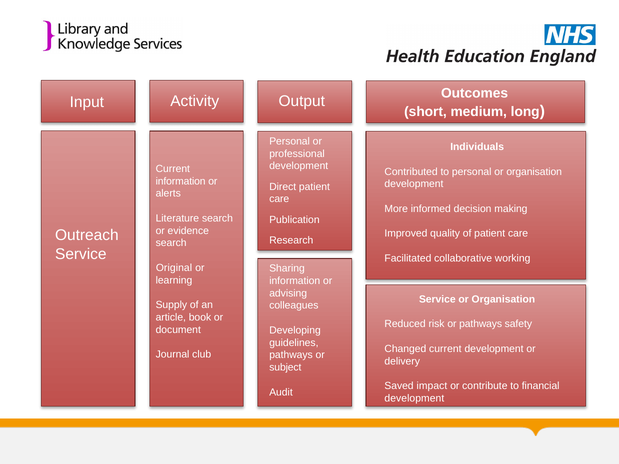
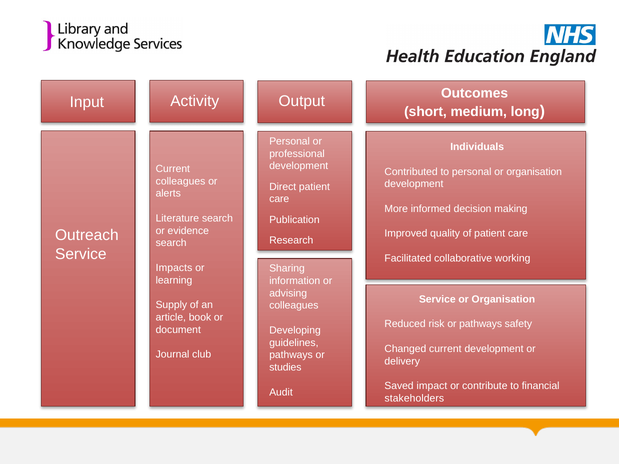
information: information -> colleagues (181, 181)
Original: Original -> Impacts (174, 268)
subject: subject -> studies (285, 368)
development: development -> stakeholders (414, 398)
